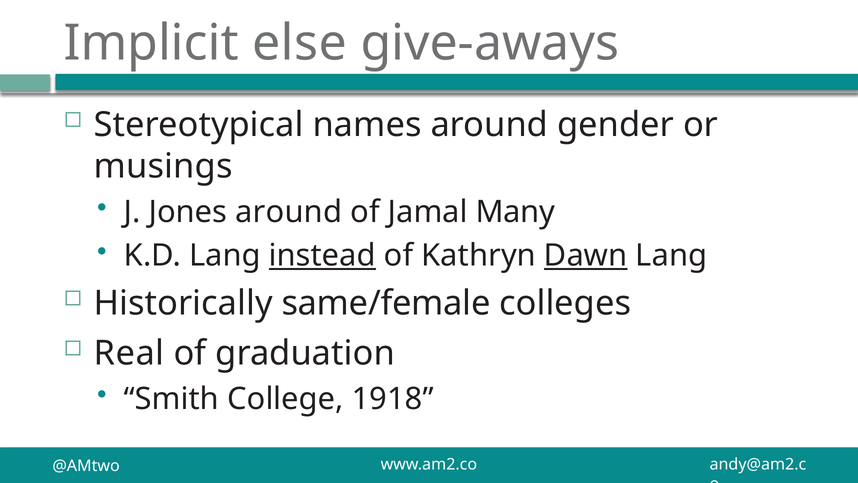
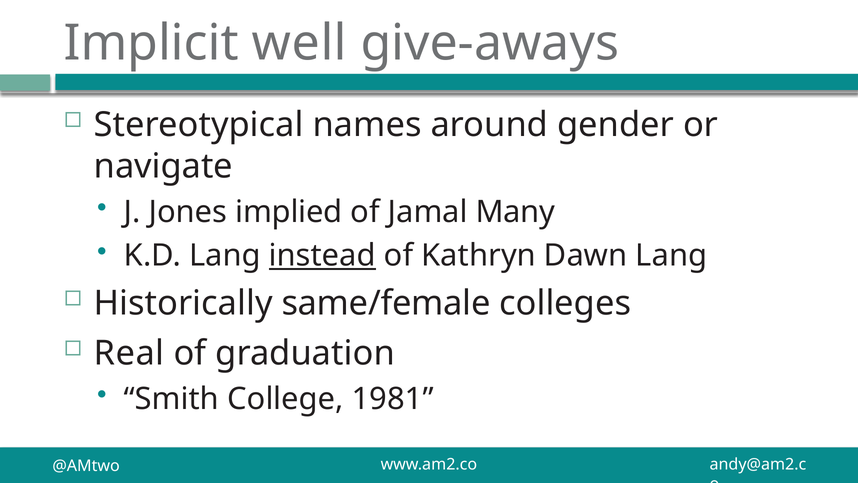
else: else -> well (299, 43)
musings: musings -> navigate (163, 166)
Jones around: around -> implied (289, 212)
Dawn underline: present -> none (586, 255)
1918: 1918 -> 1981 (393, 399)
